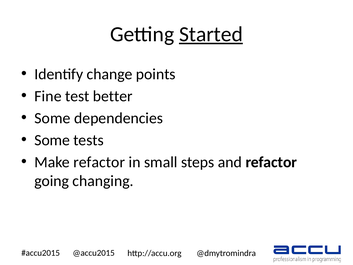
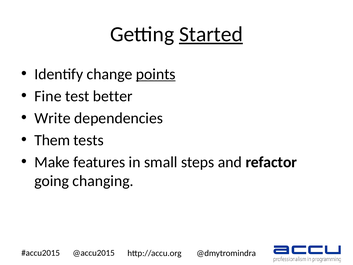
points underline: none -> present (156, 74)
Some: Some -> Write (53, 118)
Some: Some -> Them (52, 140)
Make refactor: refactor -> features (99, 162)
